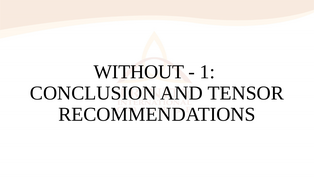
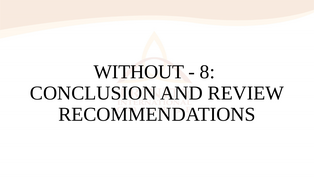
1: 1 -> 8 (207, 72)
TENSOR: TENSOR -> REVIEW (246, 93)
